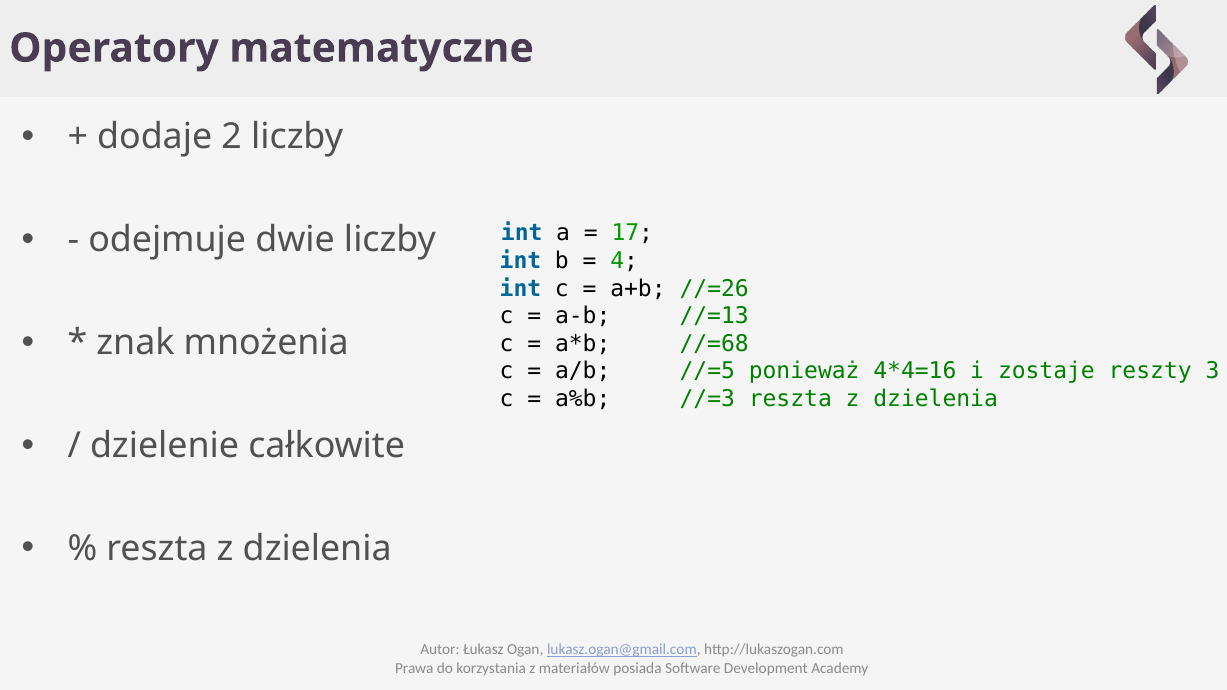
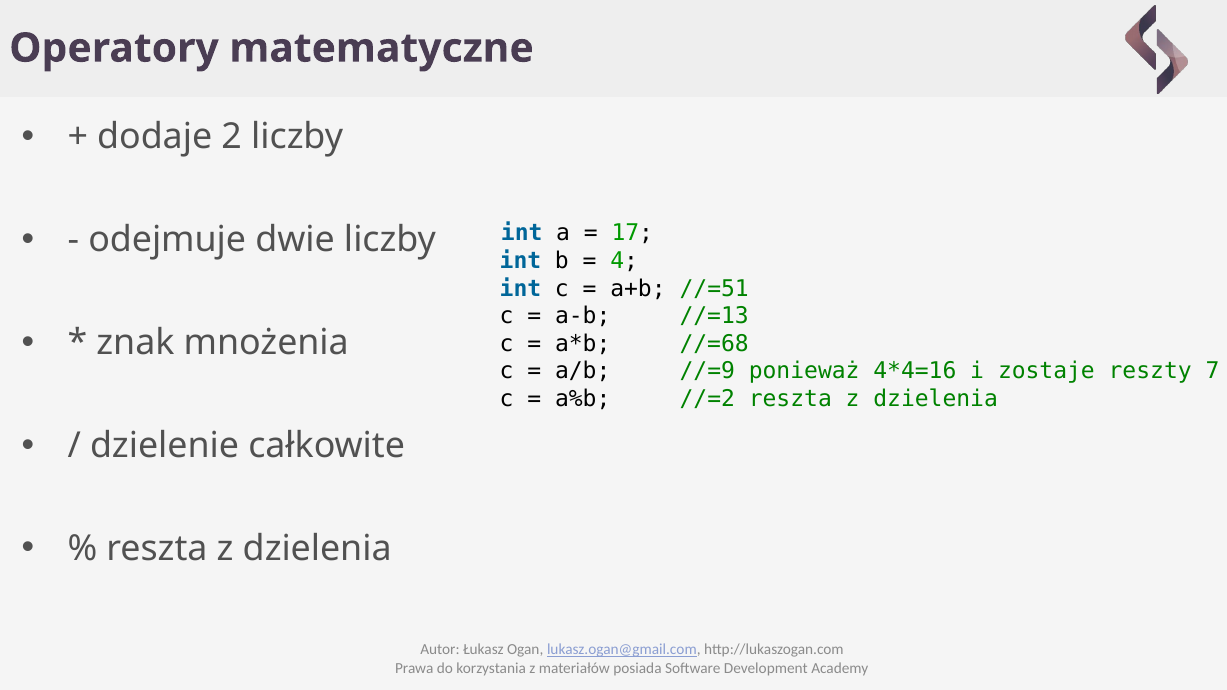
//=26: //=26 -> //=51 (714, 289)
//=5: //=5 -> //=9 (707, 371)
3: 3 -> 7 (1213, 371)
//=3: //=3 -> //=2 (707, 399)
